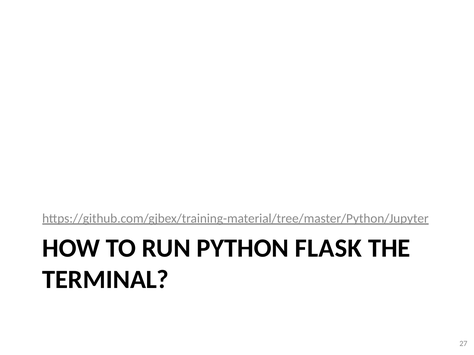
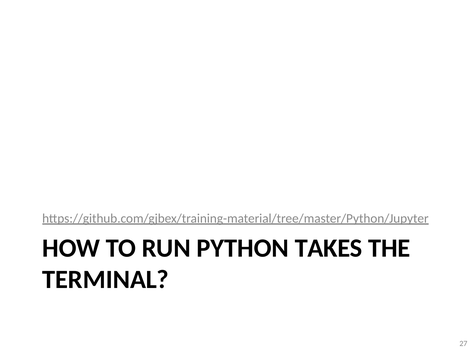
FLASK: FLASK -> TAKES (329, 248)
